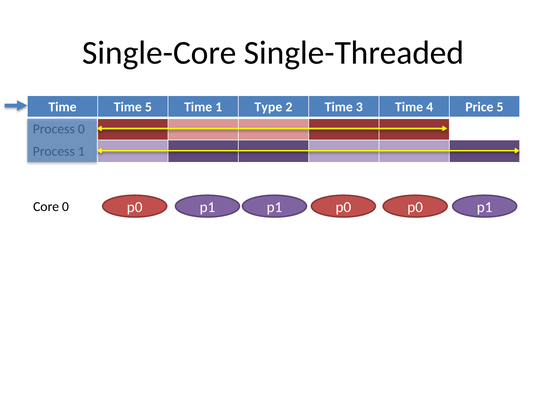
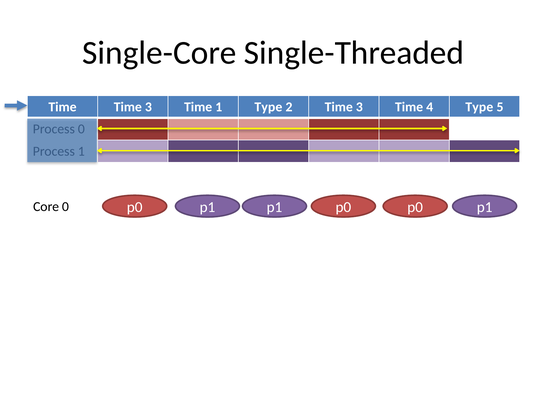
Time Time 5: 5 -> 3 (148, 107)
4 Price: Price -> Type (479, 107)
